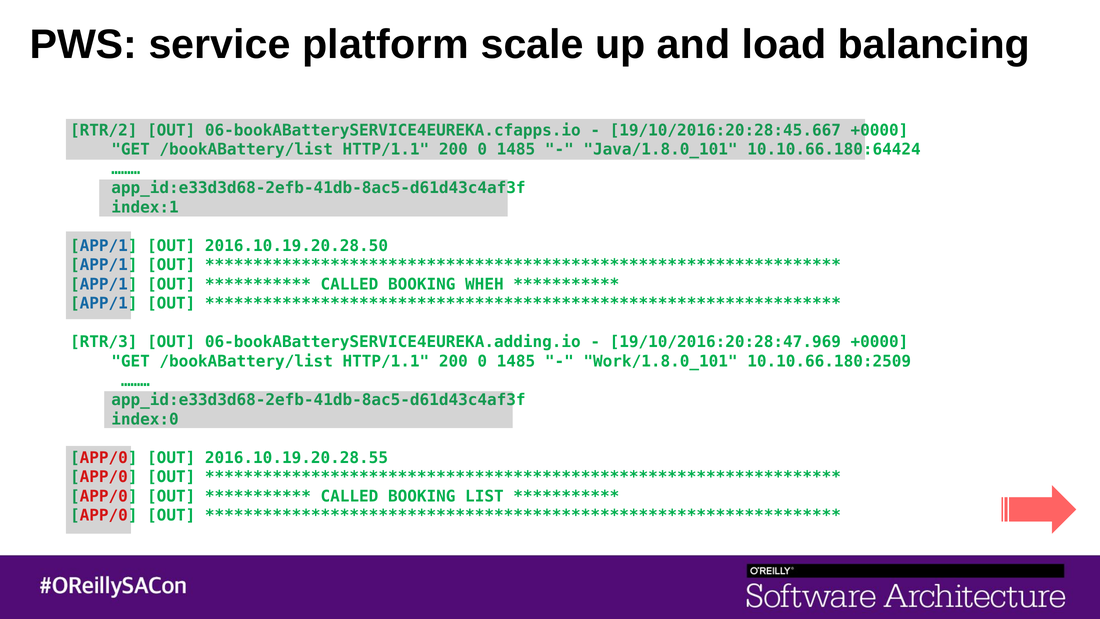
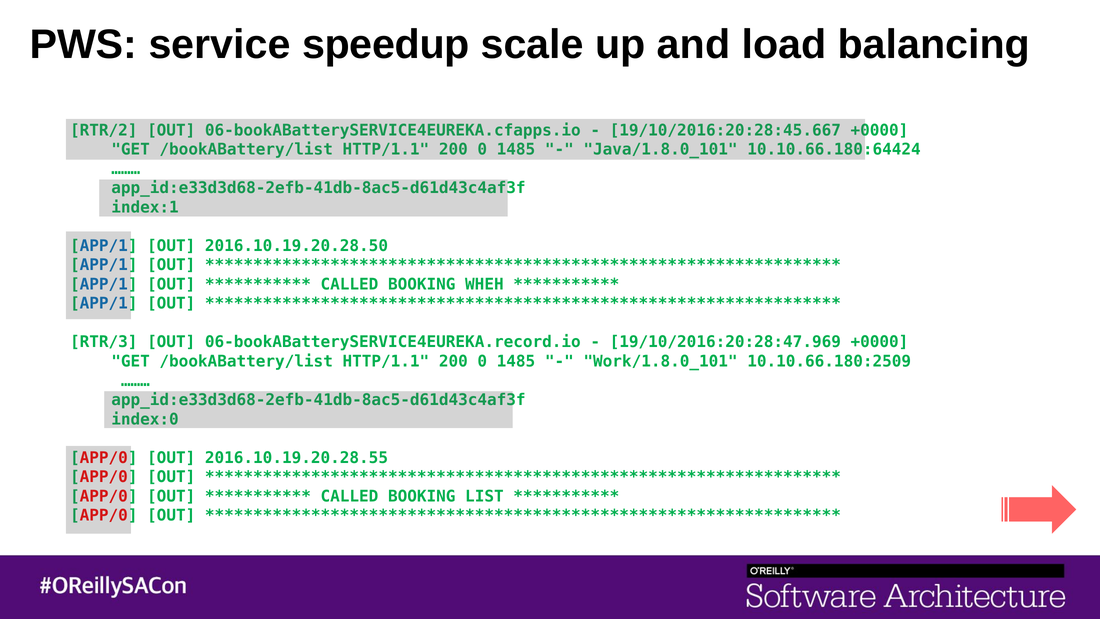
platform: platform -> speedup (386, 44)
06-bookABatterySERVICE4EUREKA.adding.io: 06-bookABatterySERVICE4EUREKA.adding.io -> 06-bookABatterySERVICE4EUREKA.record.io (393, 342)
